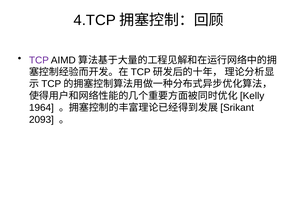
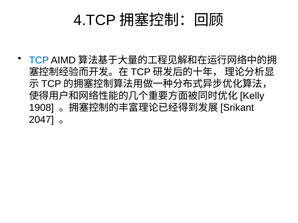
TCP colour: purple -> blue (39, 60)
1964: 1964 -> 1908 (41, 108)
2093: 2093 -> 2047 (41, 120)
